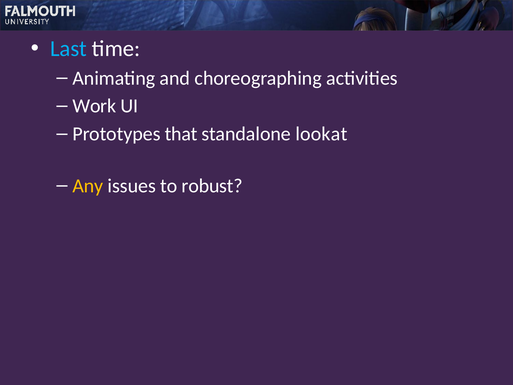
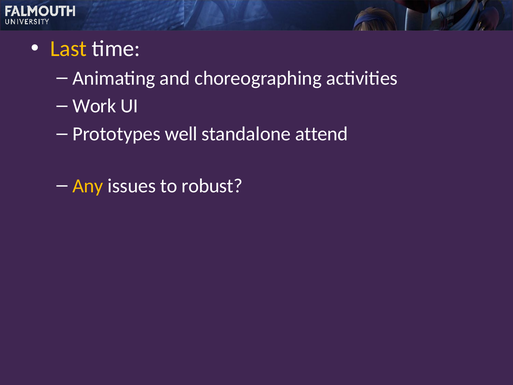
Last colour: light blue -> yellow (68, 49)
that: that -> well (181, 134)
lookat: lookat -> attend (322, 134)
